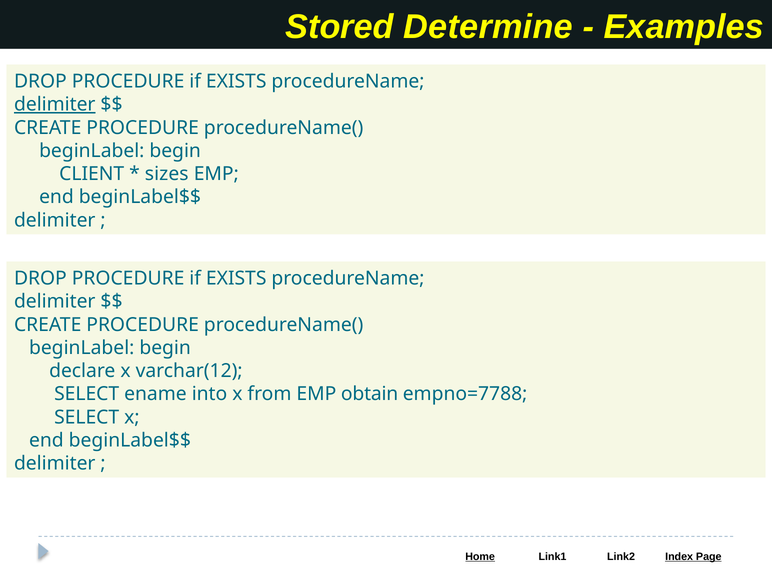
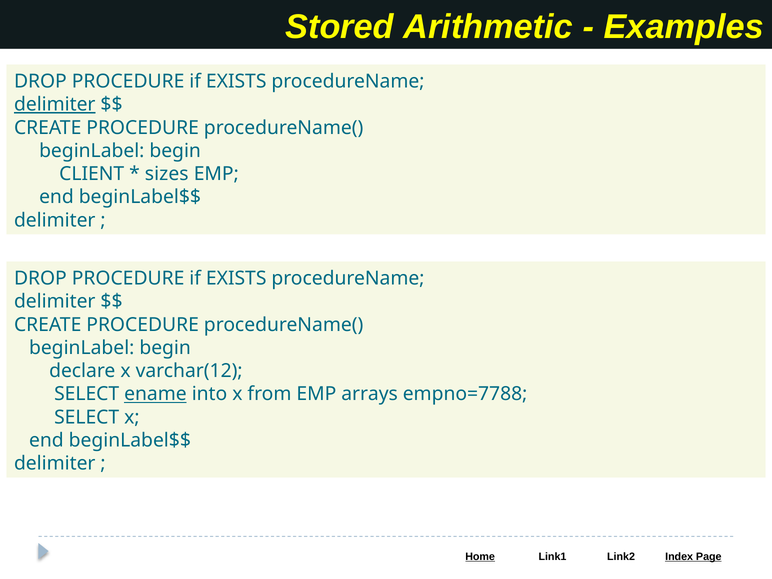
Determine: Determine -> Arithmetic (488, 27)
ename underline: none -> present (155, 394)
obtain: obtain -> arrays (370, 394)
